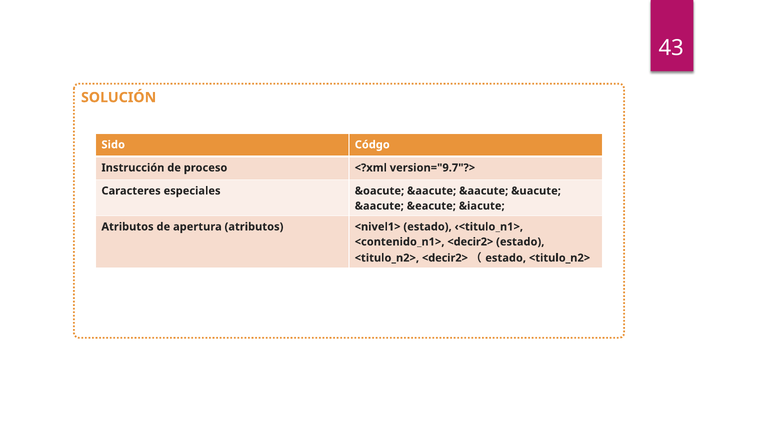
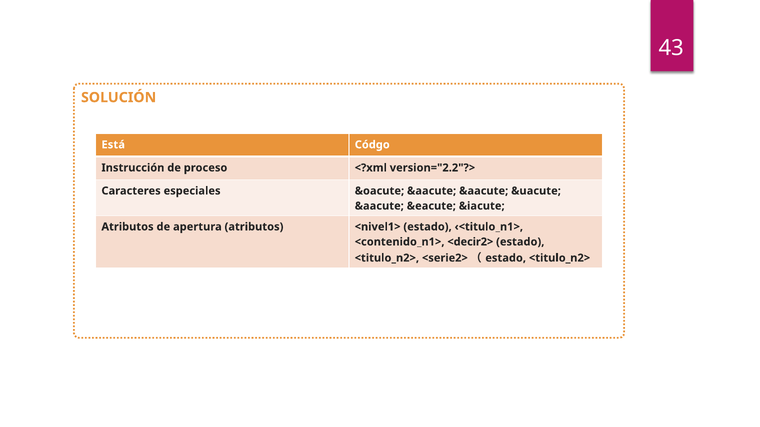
Sido: Sido -> Está (113, 145)
version="9.7"?>: version="9.7"?> -> version="2.2"?> (432, 168)
<decir2>: <decir2> -> <serie2> (445, 258)
